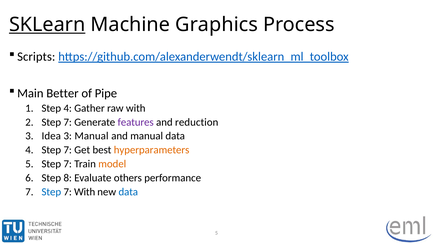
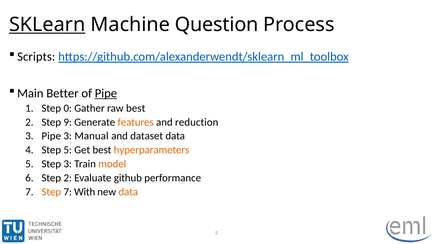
Graphics: Graphics -> Question (217, 25)
Pipe underline: none -> present (106, 93)
Step 4: 4 -> 0 (68, 108)
raw with: with -> best (136, 108)
2 Step 7: 7 -> 9 (68, 122)
features colour: purple -> orange (136, 122)
3 Idea: Idea -> Pipe (51, 136)
and manual: manual -> dataset (147, 136)
4 Step 7: 7 -> 5 (68, 150)
5 Step 7: 7 -> 3 (68, 164)
Step 8: 8 -> 2 (68, 178)
others: others -> github (128, 178)
Step colour: blue -> orange (51, 192)
data colour: blue -> orange (128, 192)
